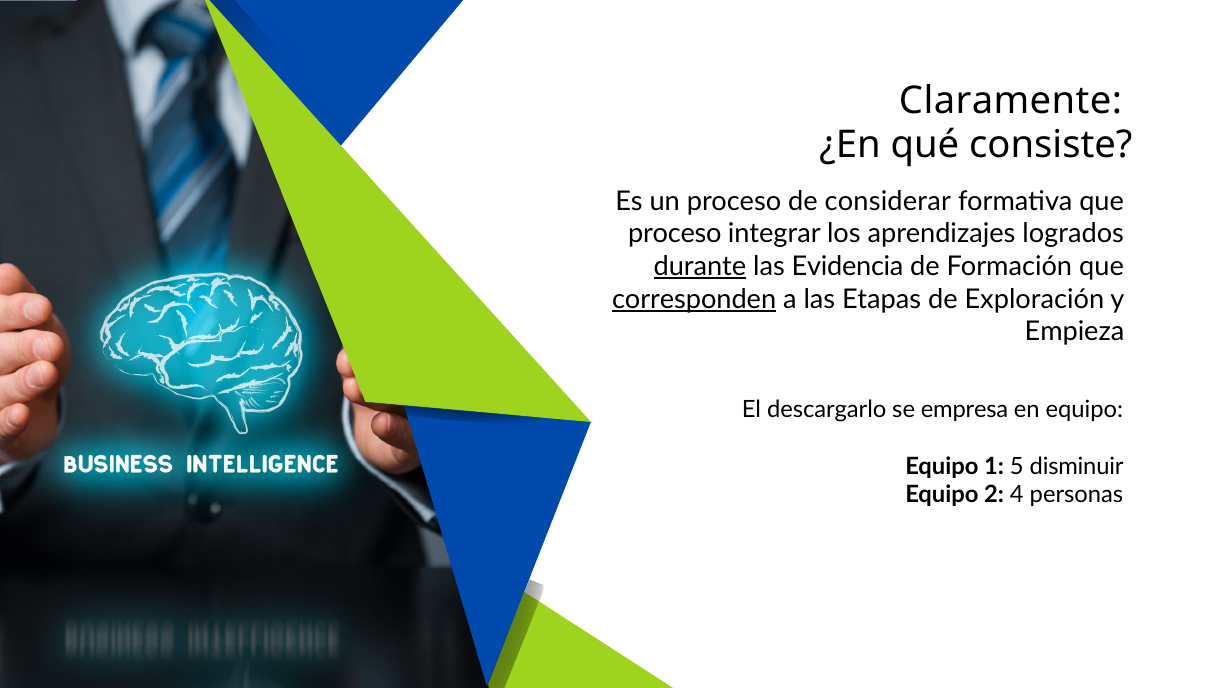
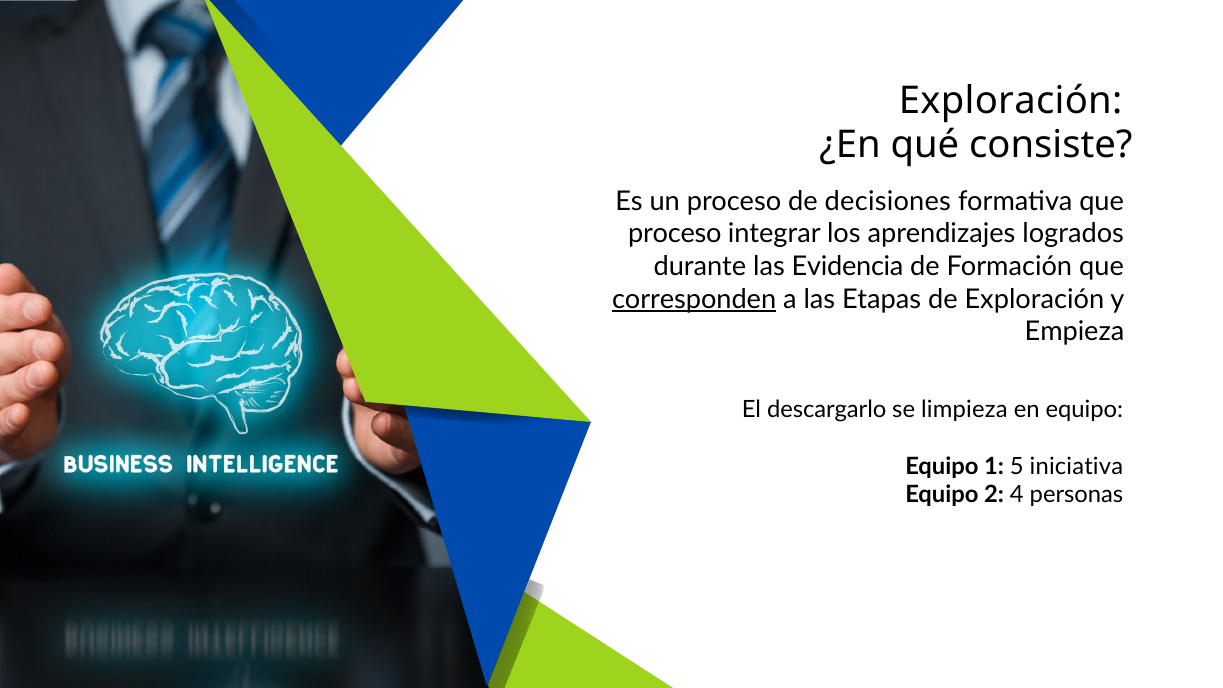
Claramente: Claramente -> Exploración (1011, 101)
considerar: considerar -> decisiones (888, 201)
durante underline: present -> none (700, 266)
empresa: empresa -> limpieza (964, 409)
disminuir: disminuir -> iniciativa (1076, 466)
